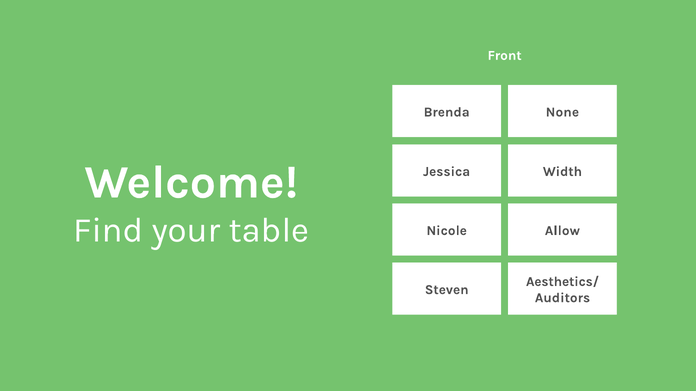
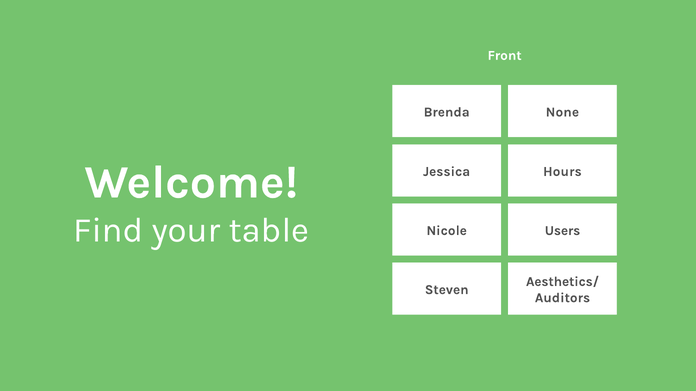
Width: Width -> Hours (562, 172)
Allow: Allow -> Users (562, 231)
